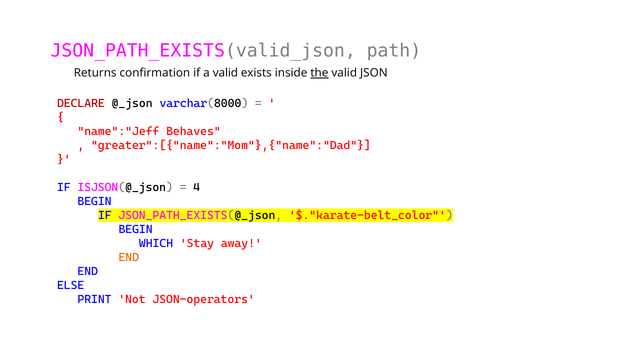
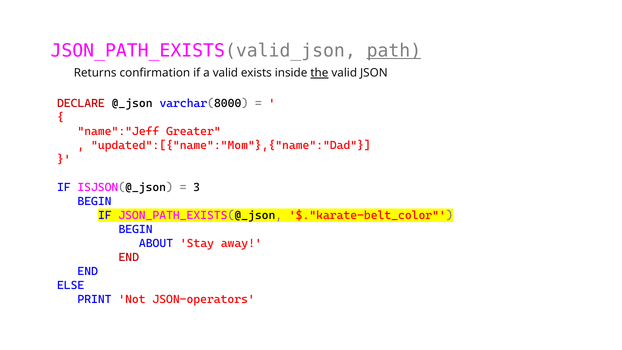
path underline: none -> present (394, 51)
Behaves: Behaves -> Greater (193, 131)
greater":[{"name":"Mom"},{"name":"Dad: greater":[{"name":"Mom"},{"name":"Dad -> updated":[{"name":"Mom"},{"name":"Dad (231, 145)
4: 4 -> 3 (197, 187)
WHICH: WHICH -> ABOUT (156, 243)
END colour: orange -> red (129, 257)
